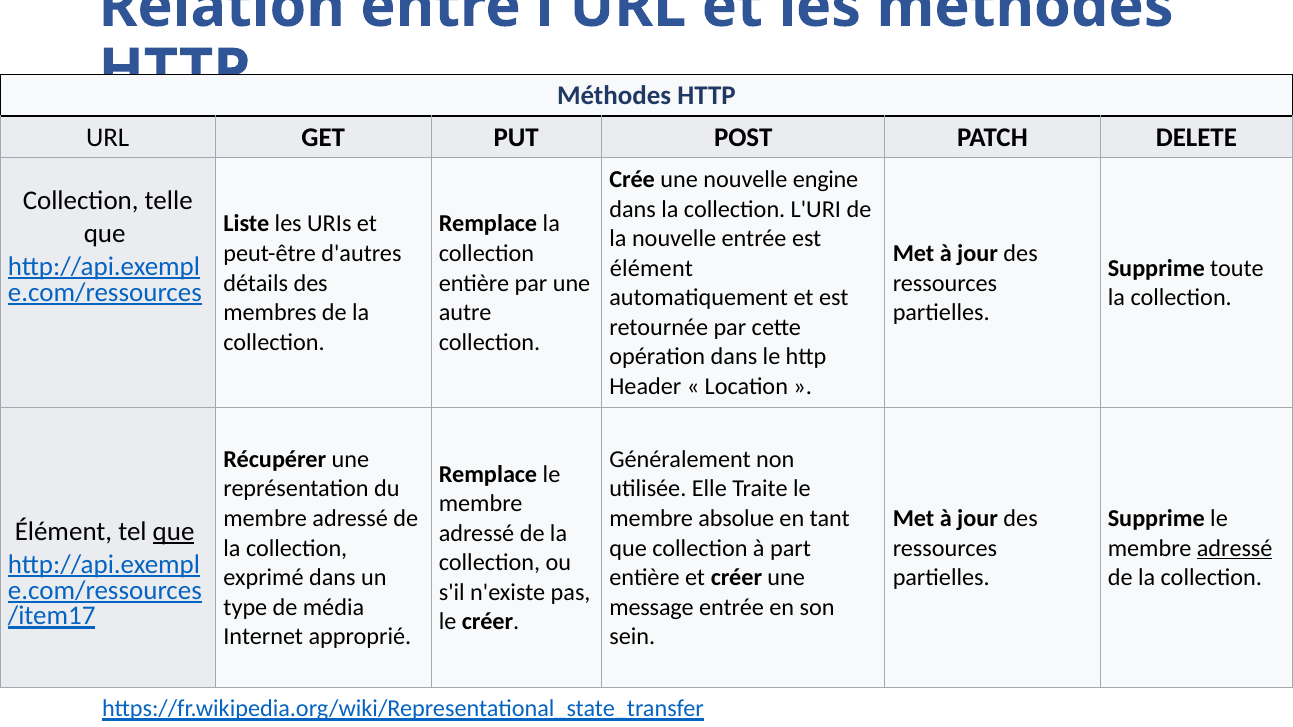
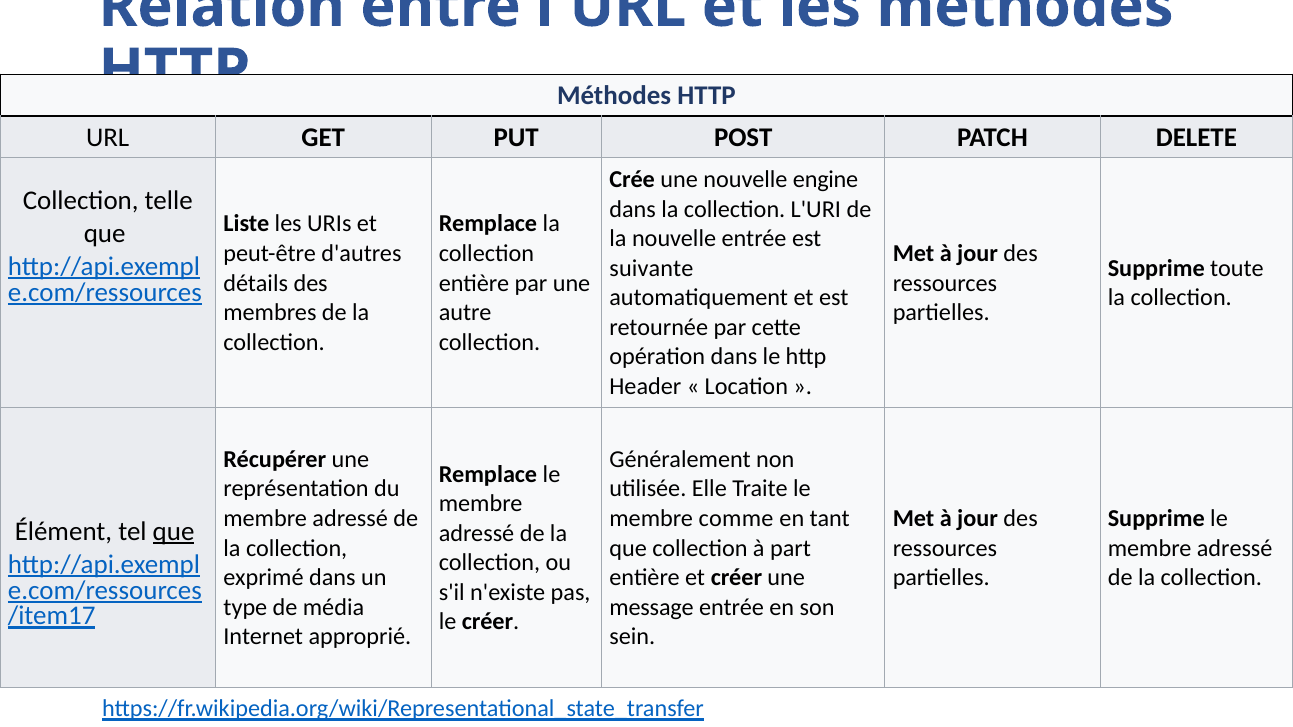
élément: élément -> suivante (651, 268)
absolue: absolue -> comme (736, 519)
adressé underline: present -> none (1235, 548)
